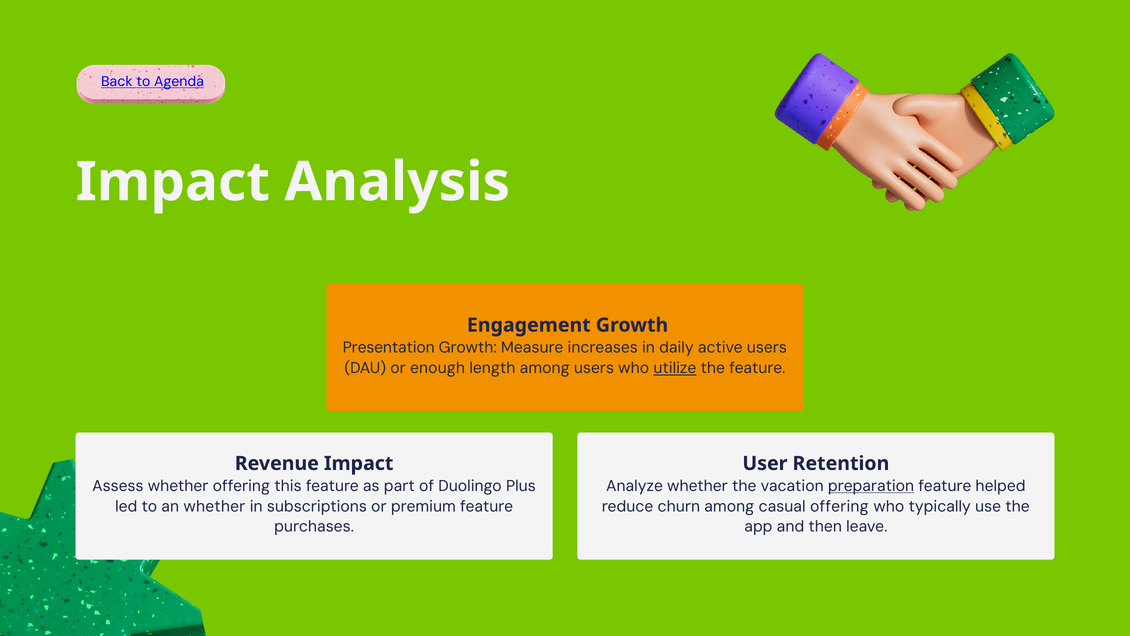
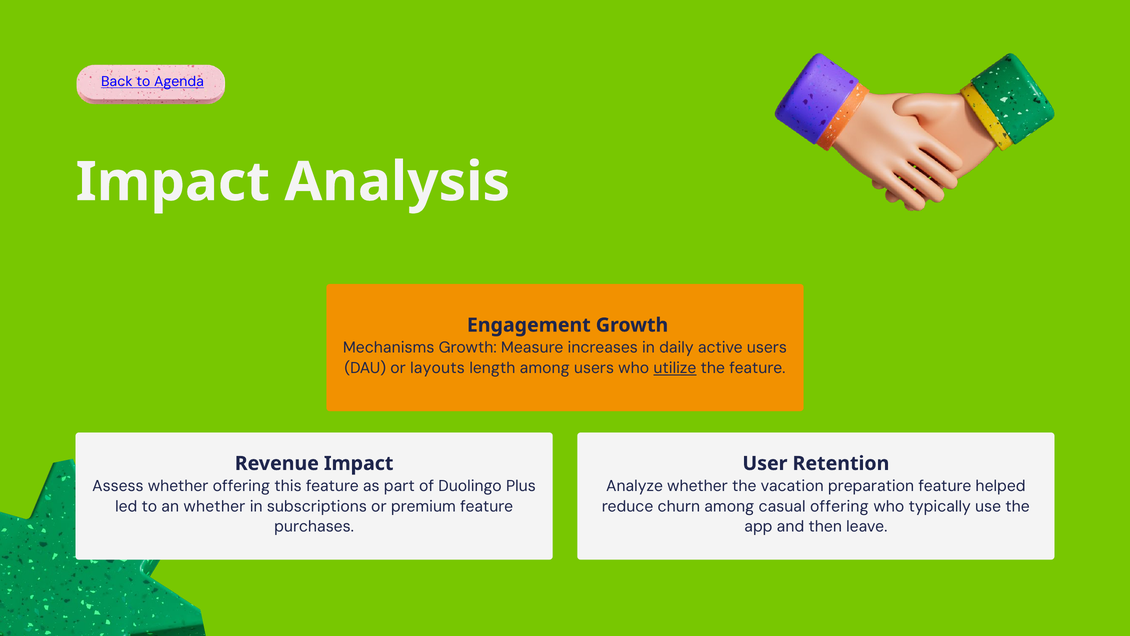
Presentation: Presentation -> Mechanisms (389, 347)
enough: enough -> layouts (438, 368)
preparation underline: present -> none (871, 486)
